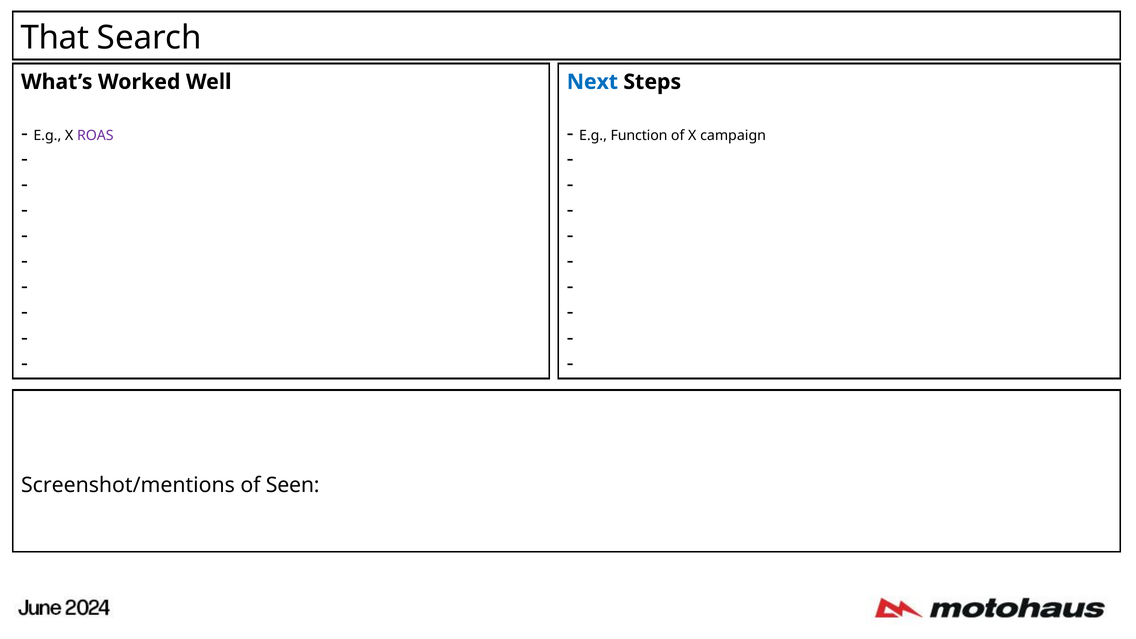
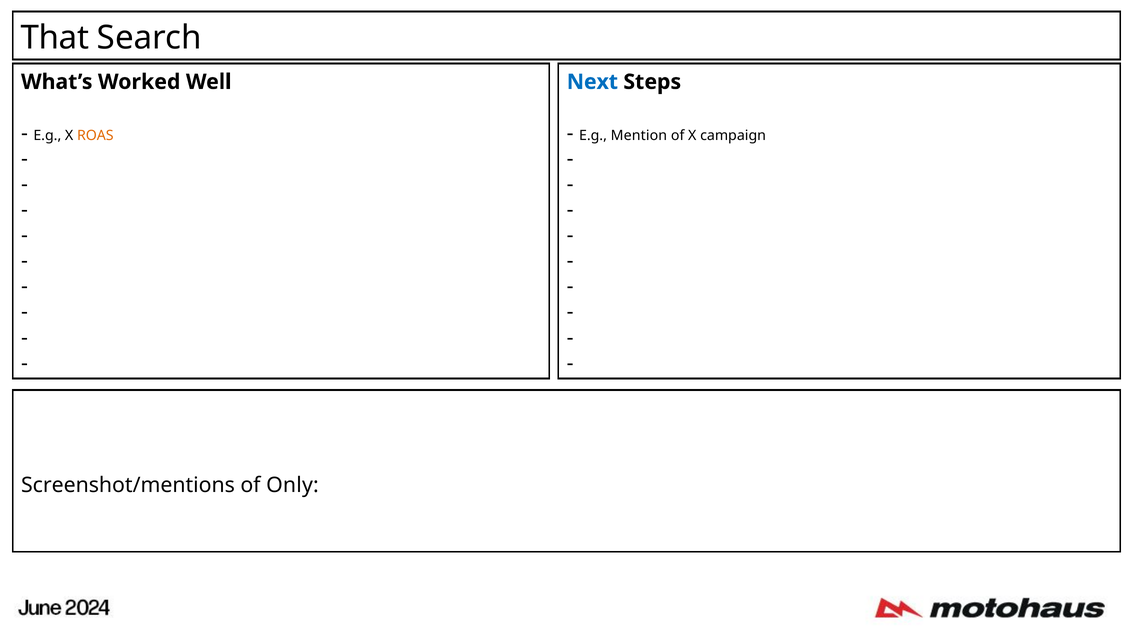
ROAS colour: purple -> orange (95, 135)
Function: Function -> Mention (639, 135)
Seen: Seen -> Only (292, 485)
